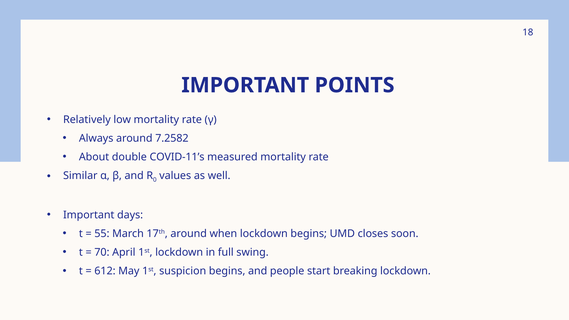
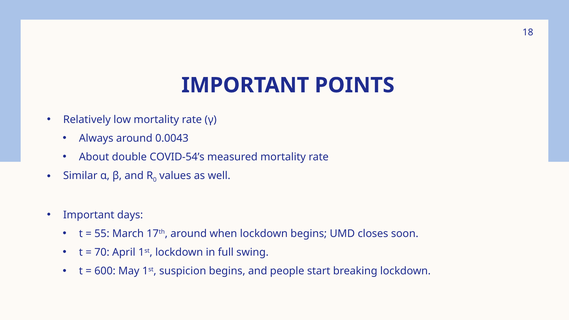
7.2582: 7.2582 -> 0.0043 (172, 138)
COVID-11’s: COVID-11’s -> COVID-54’s (177, 157)
612: 612 -> 600 (105, 271)
